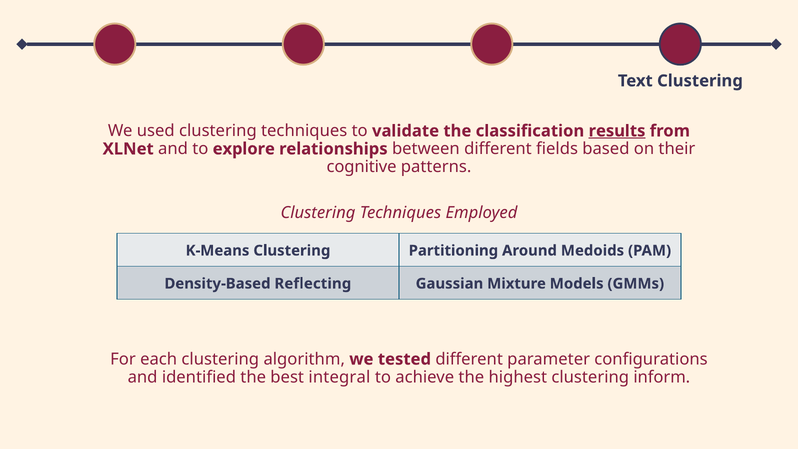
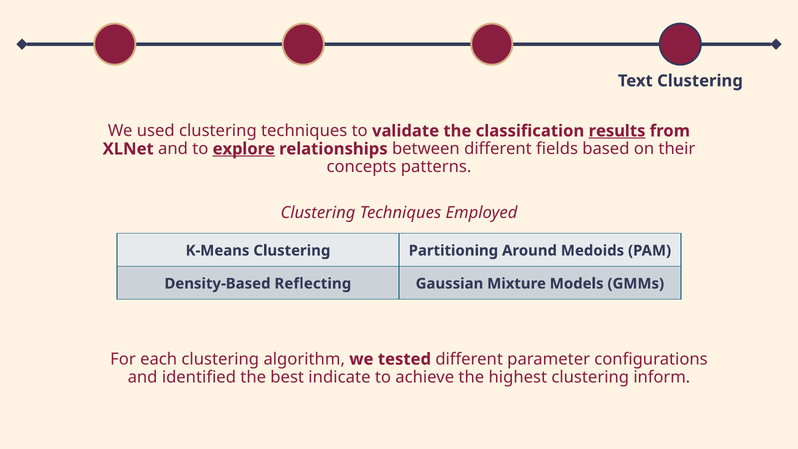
explore underline: none -> present (244, 149)
cognitive: cognitive -> concepts (361, 167)
integral: integral -> indicate (339, 377)
